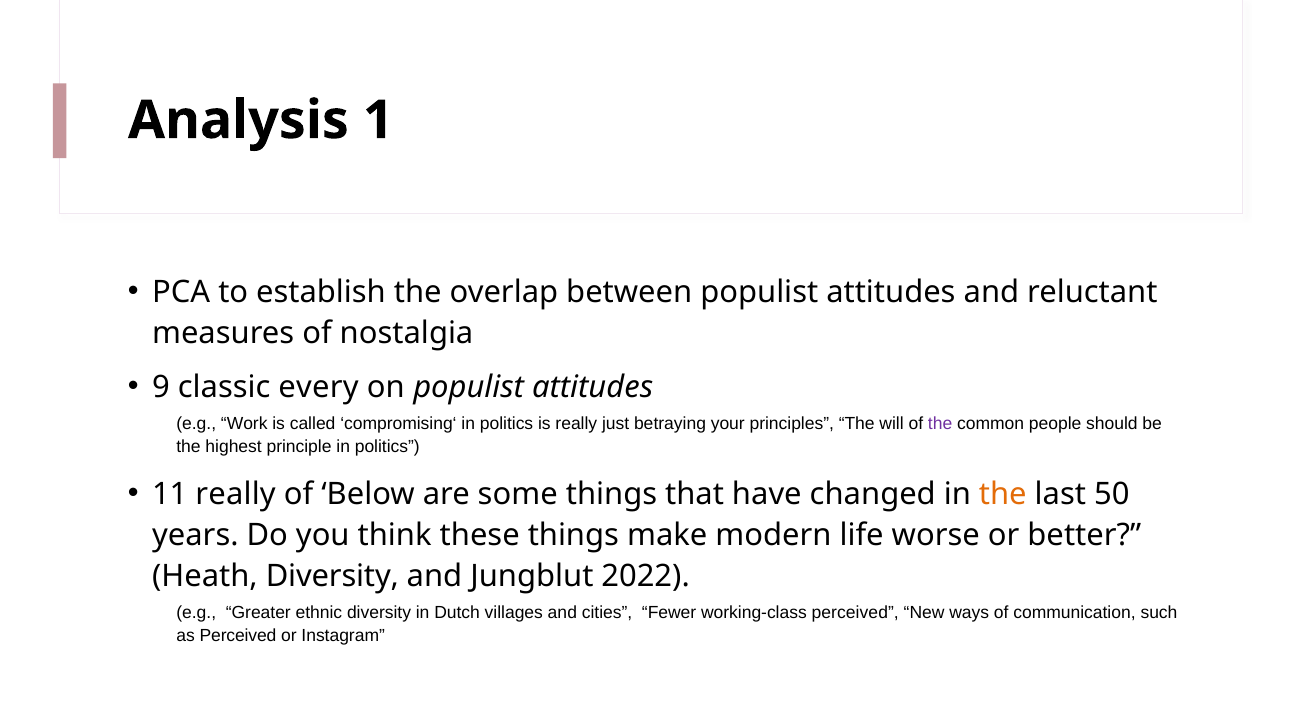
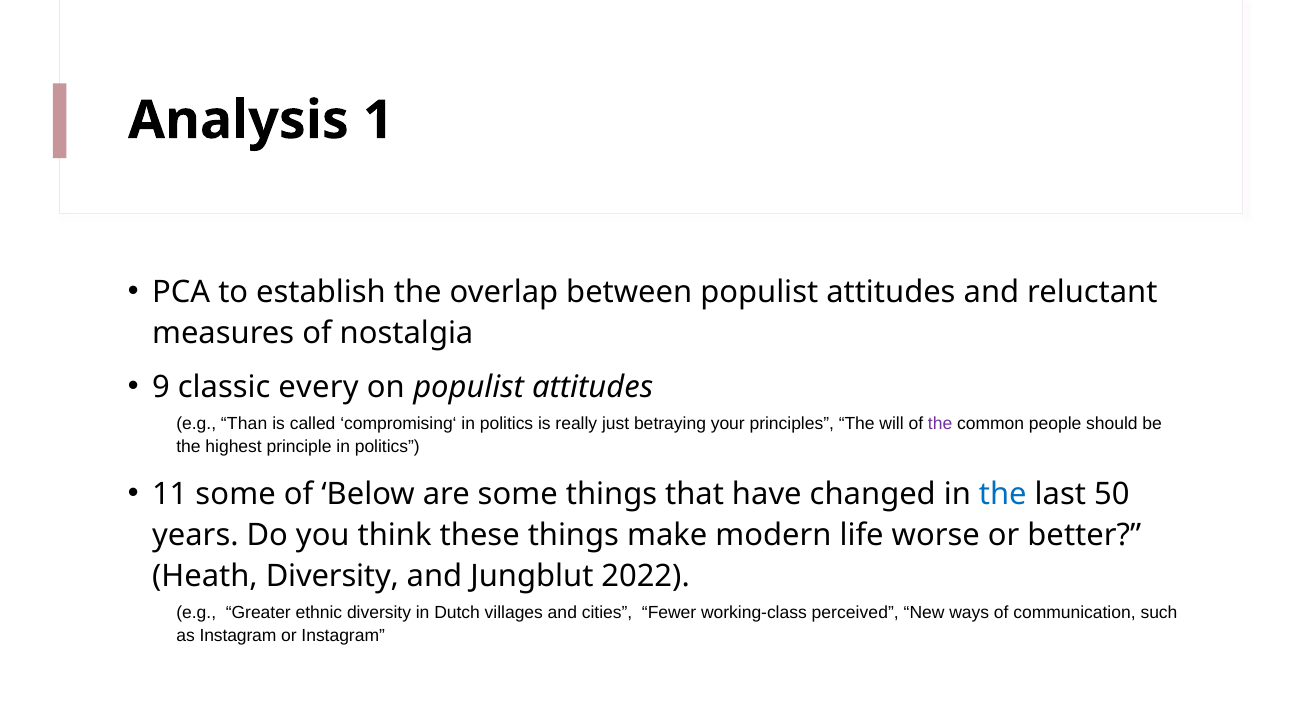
Work: Work -> Than (244, 424)
11 really: really -> some (236, 494)
the colour: orange -> blue (1003, 494)
as Perceived: Perceived -> Instagram (238, 636)
